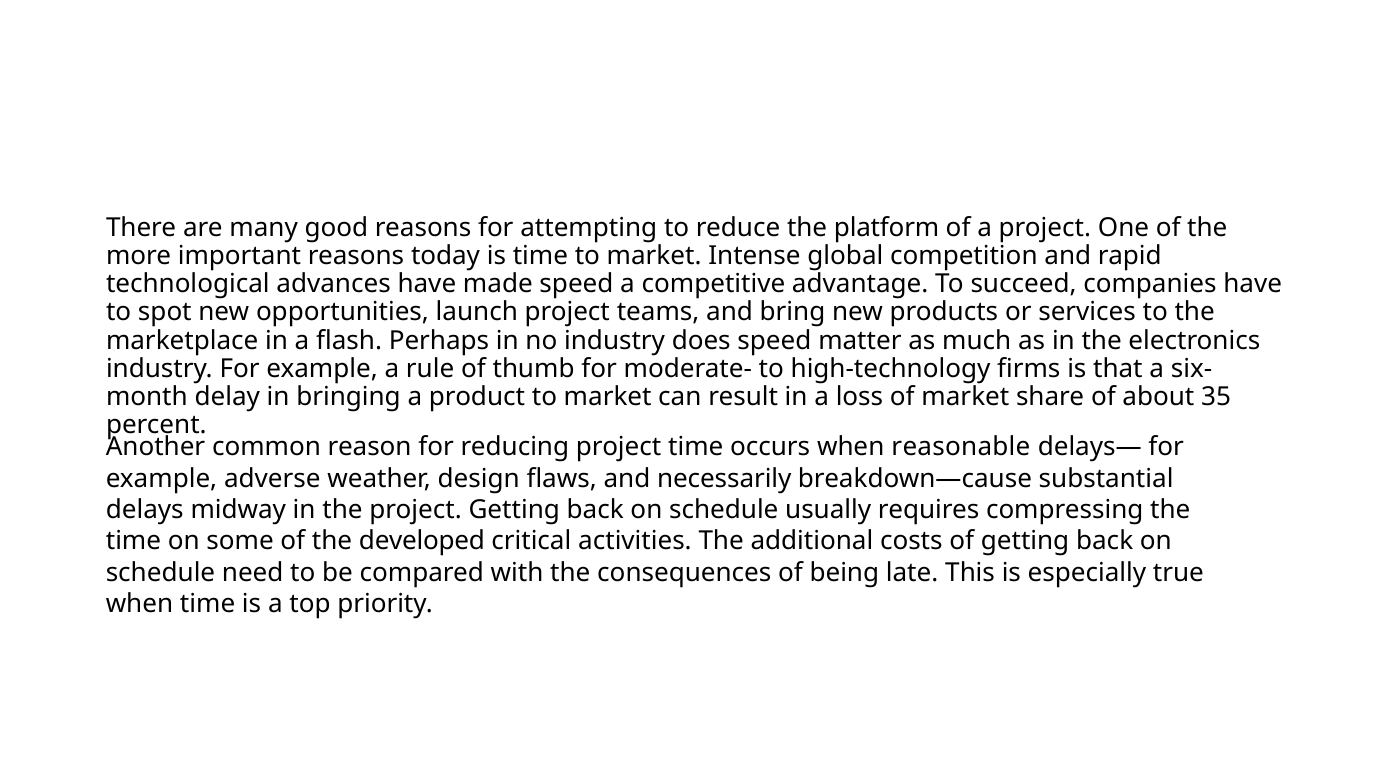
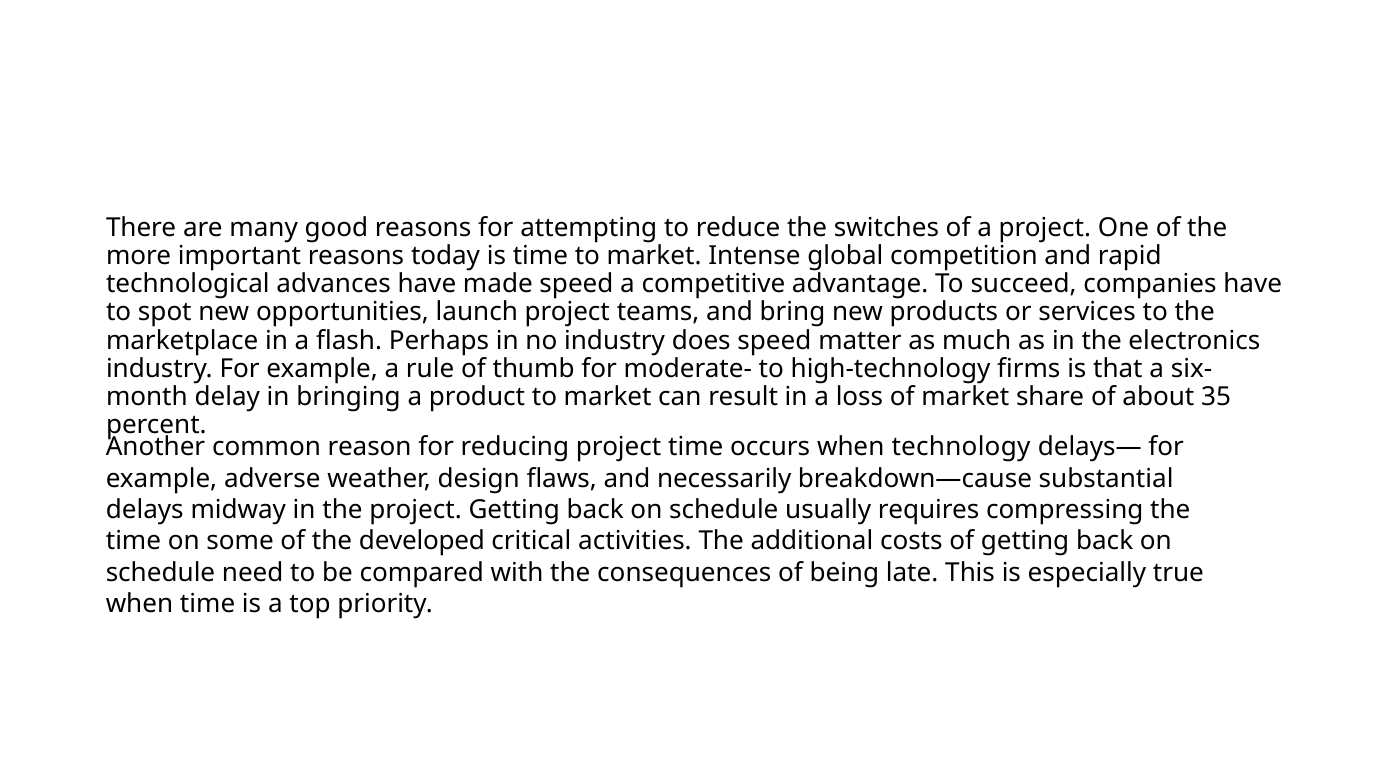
platform: platform -> switches (886, 227)
reasonable: reasonable -> technology (961, 447)
